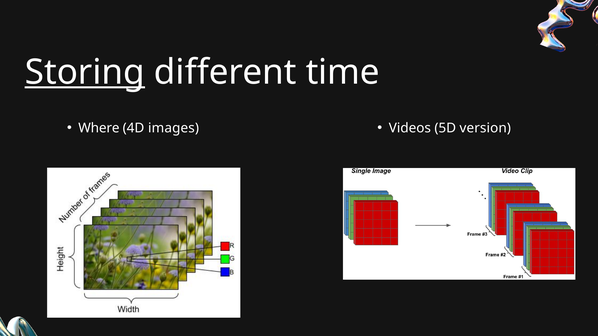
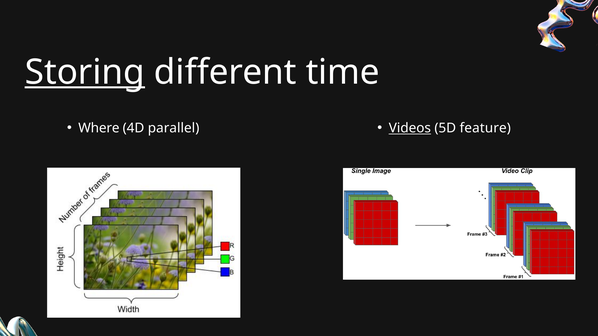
images: images -> parallel (174, 128)
Videos underline: none -> present (410, 128)
version: version -> feature (485, 128)
